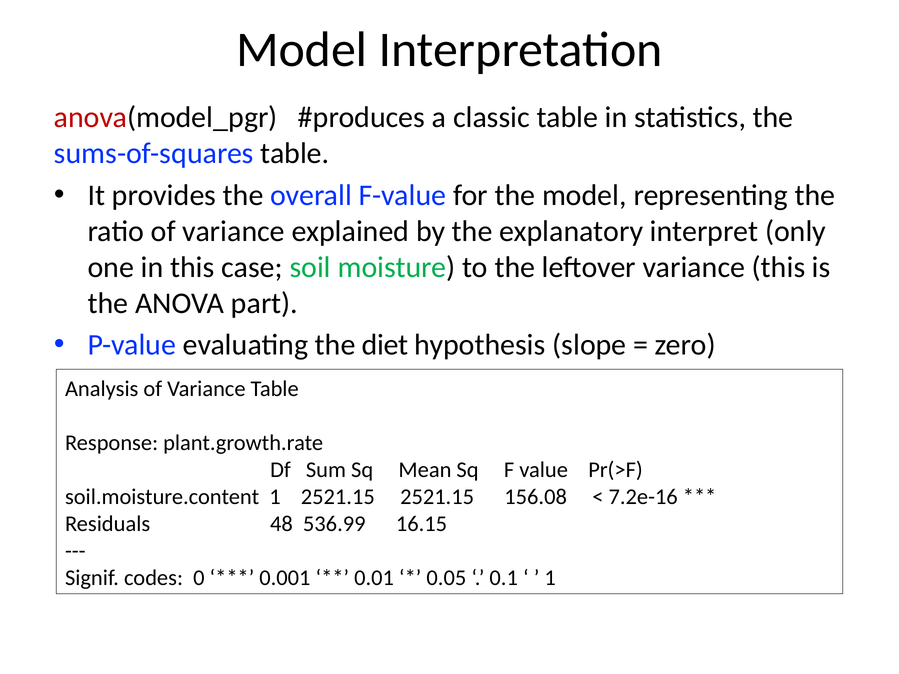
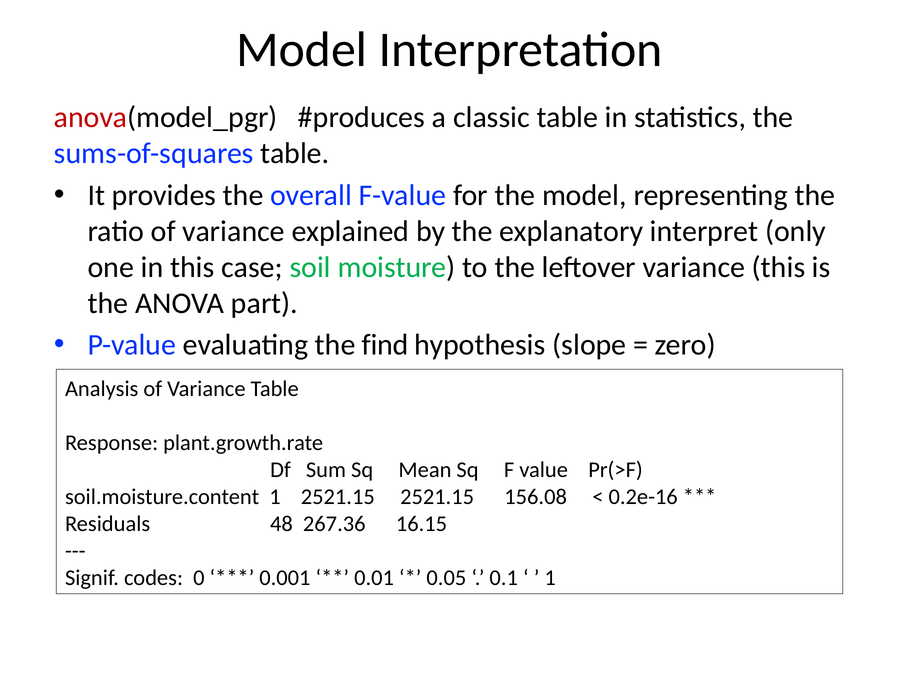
diet: diet -> find (385, 345)
7.2e-16: 7.2e-16 -> 0.2e-16 (643, 497)
536.99: 536.99 -> 267.36 (334, 524)
